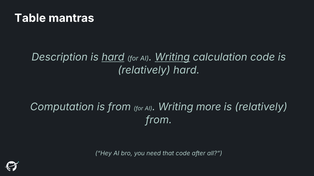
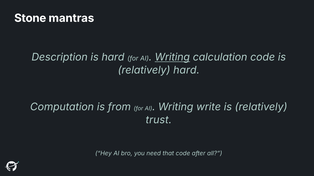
Table: Table -> Stone (30, 18)
hard underline: present -> none (113, 58)
more: more -> write (209, 107)
from: from -> trust (159, 120)
